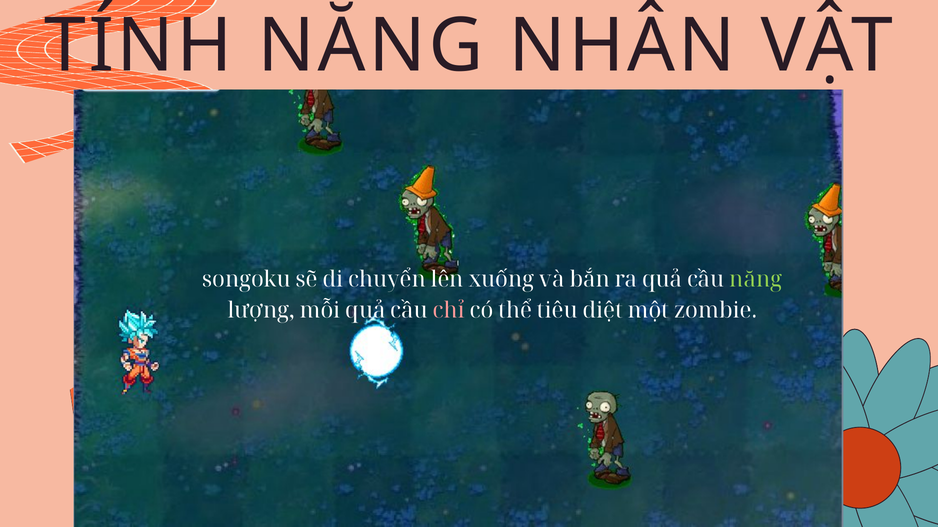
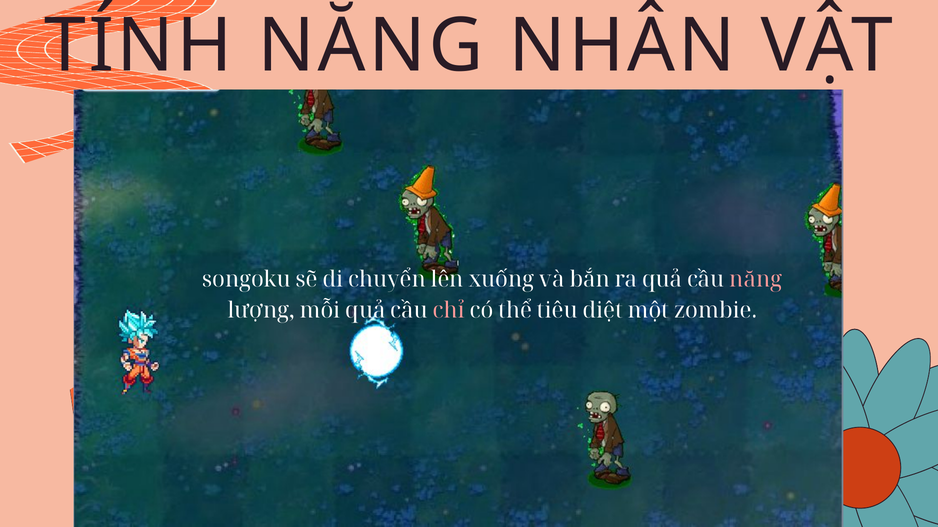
năng colour: light green -> pink (756, 280)
